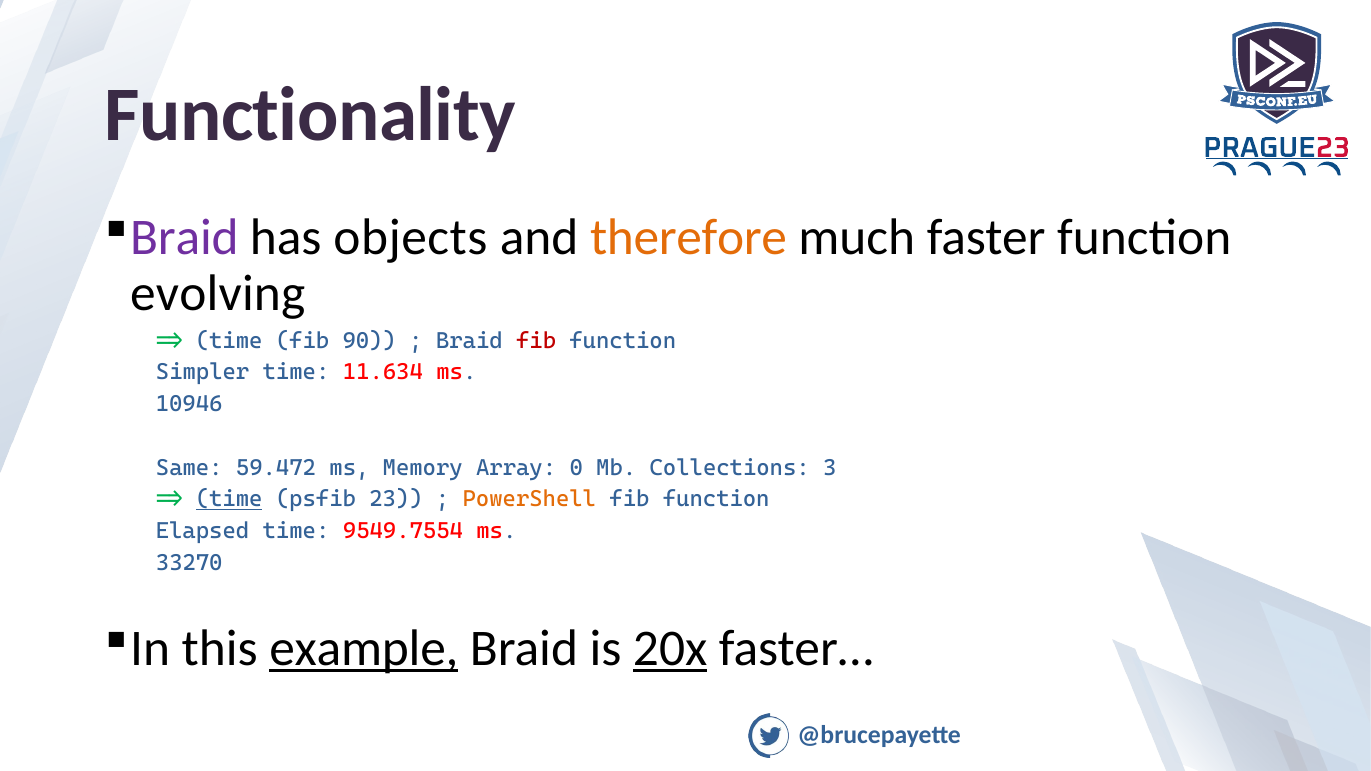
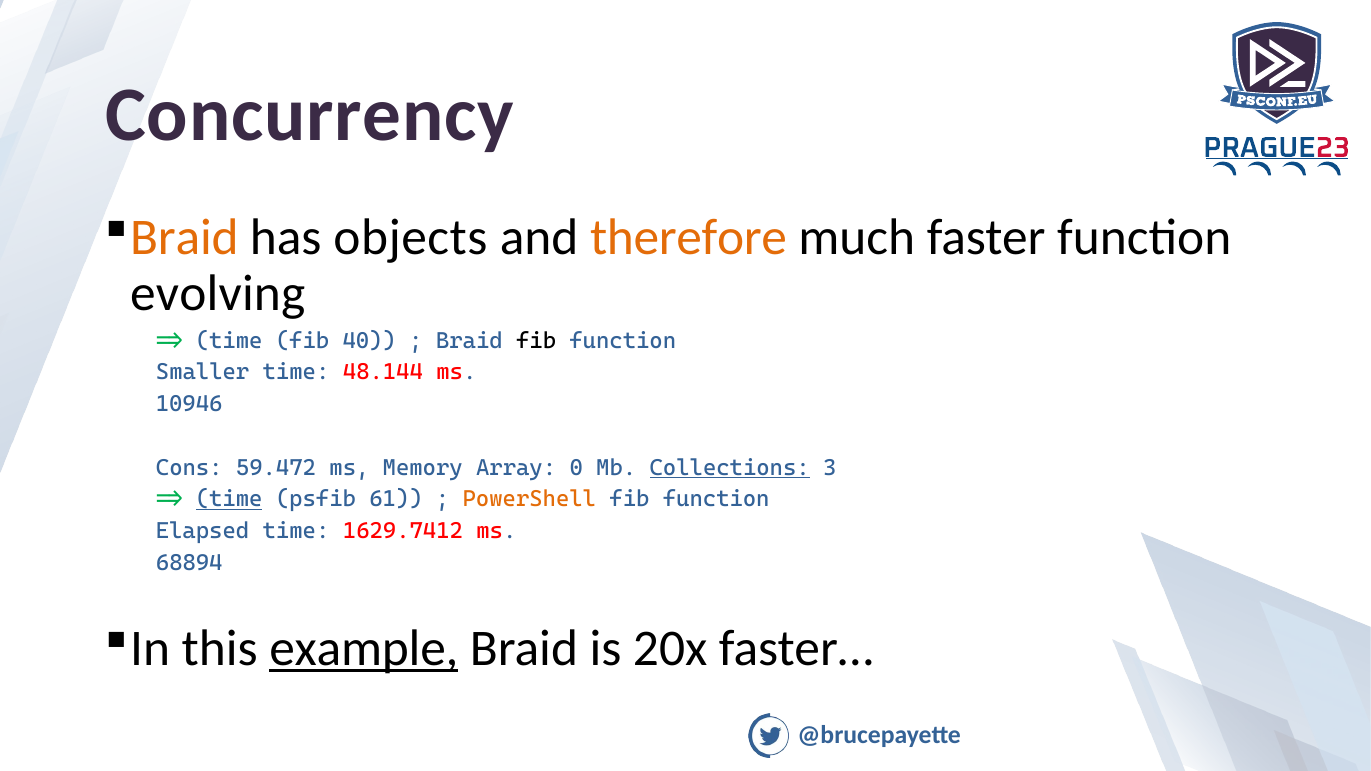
Functionality: Functionality -> Concurrency (310, 115)
Braid colour: purple -> orange (184, 238)
90: 90 -> 40 (369, 341)
fib colour: red -> black (536, 341)
Simpler: Simpler -> Smaller (203, 373)
11.634: 11.634 -> 48.144 (383, 373)
Same: Same -> Cons (189, 468)
Collections underline: none -> present (730, 468)
23: 23 -> 61 (396, 500)
9549.7554: 9549.7554 -> 1629.7412 (403, 531)
33270: 33270 -> 68894 (189, 563)
20x underline: present -> none (670, 649)
